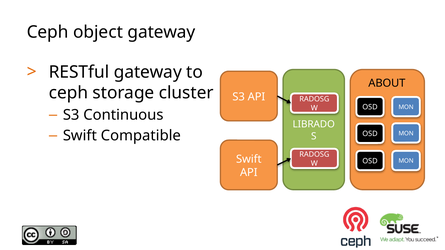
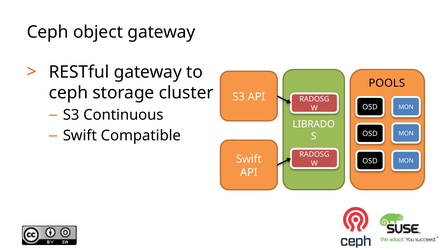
ABOUT: ABOUT -> POOLS (387, 83)
